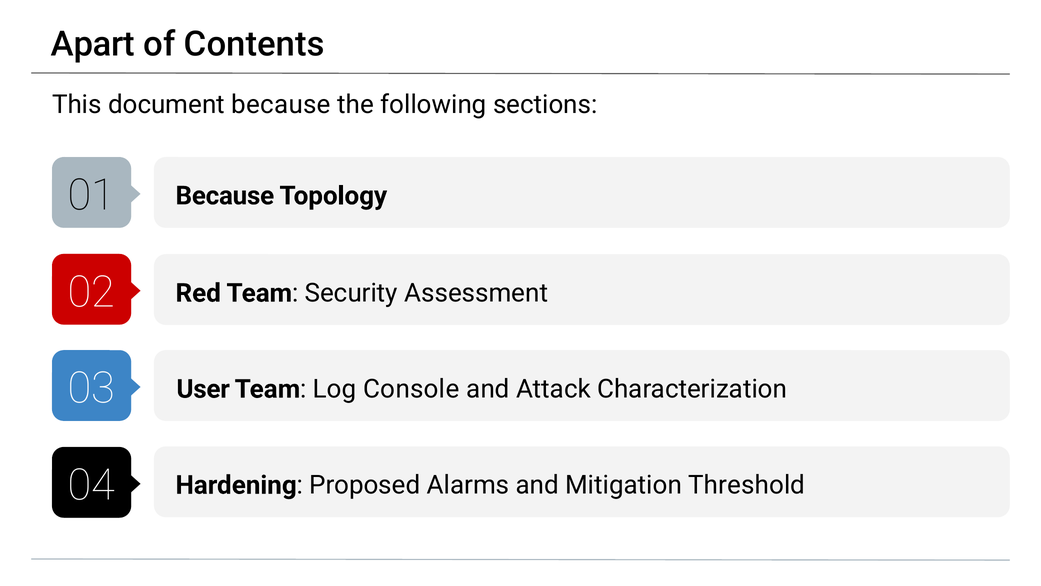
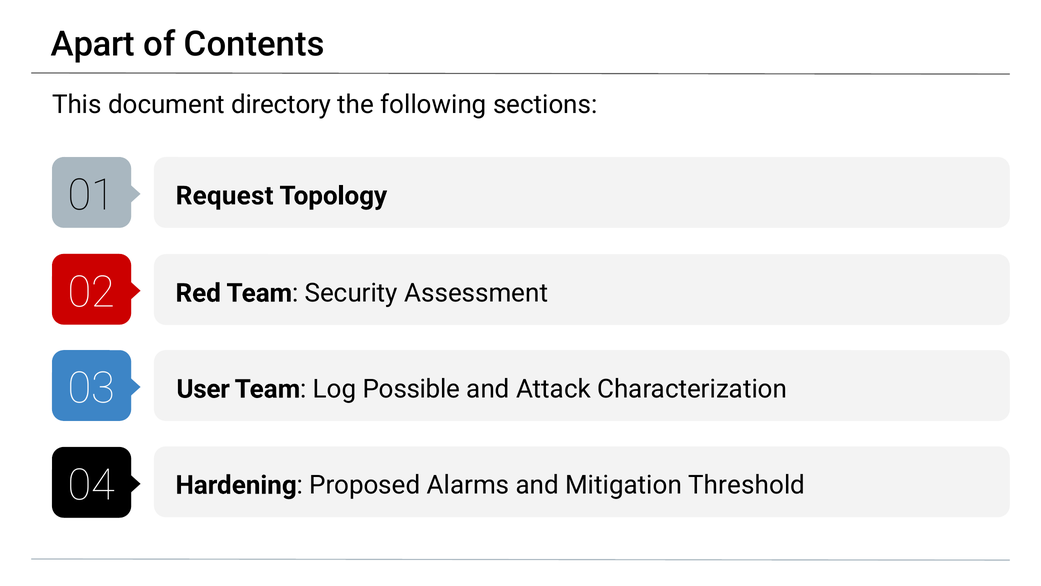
document because: because -> directory (281, 105)
Because: Because -> Request (225, 196)
Console: Console -> Possible (412, 389)
